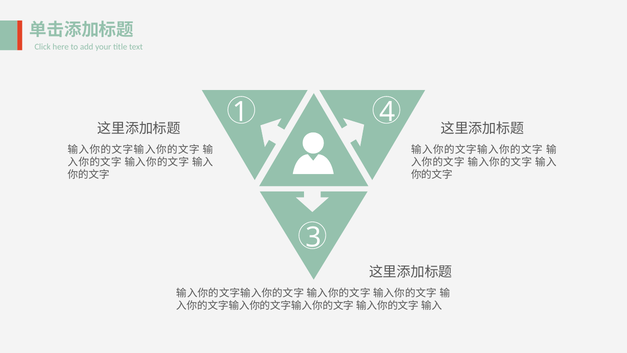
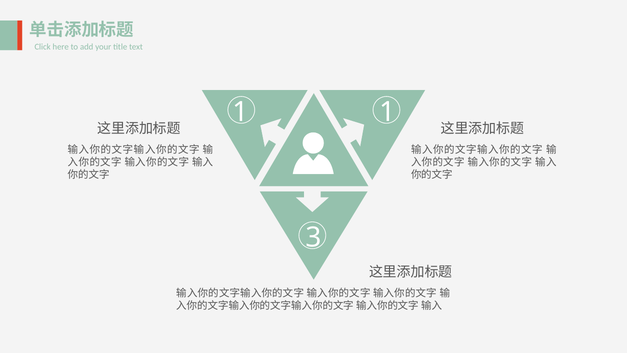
4: 4 -> 1 (387, 112)
